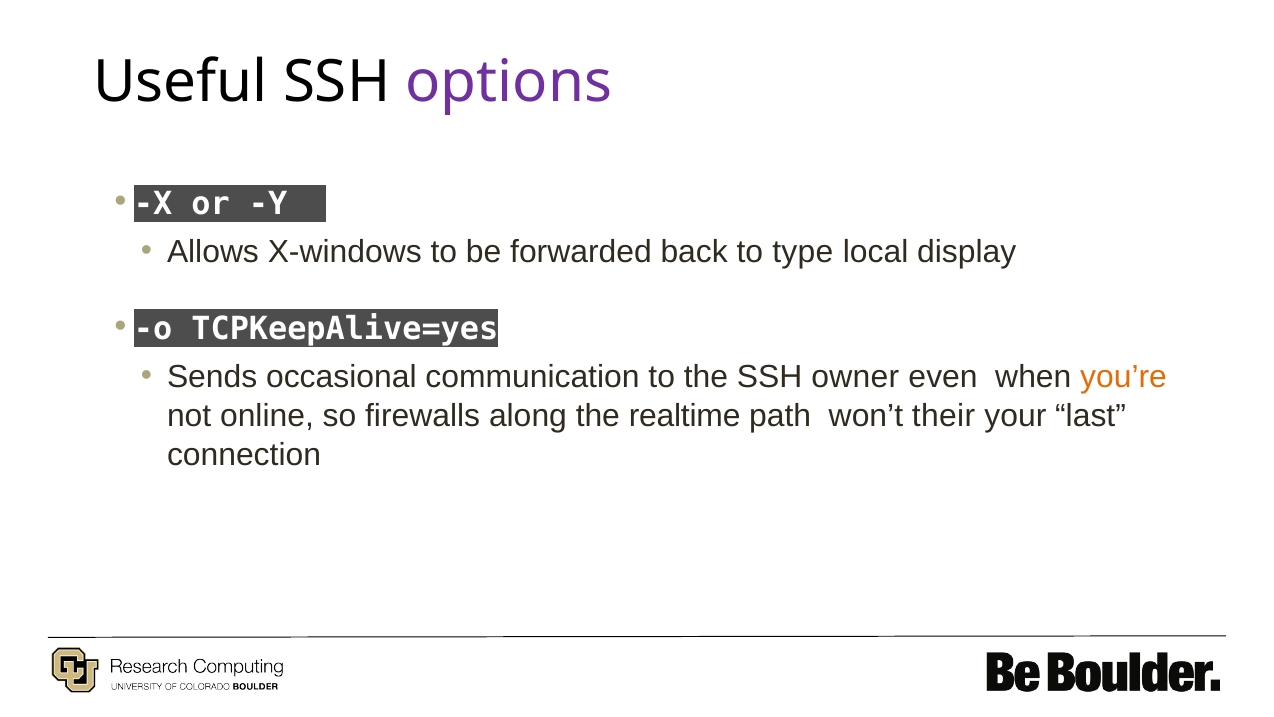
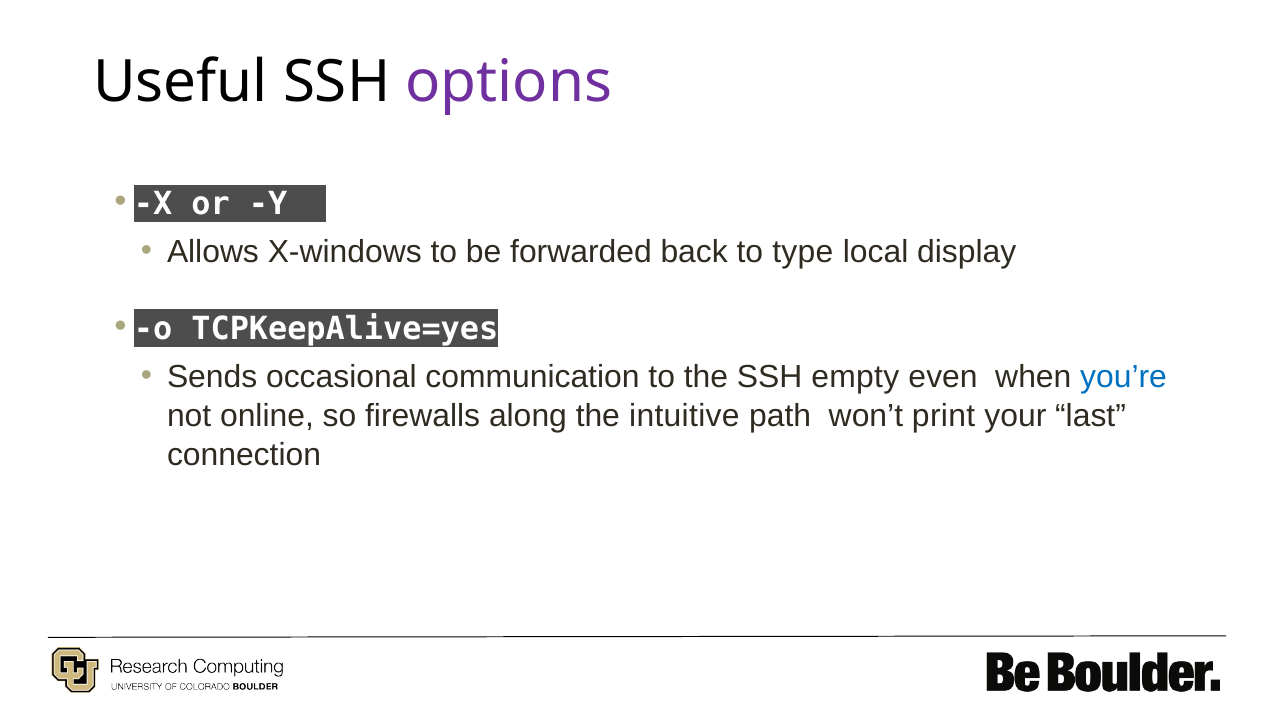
owner: owner -> empty (855, 377)
you’re colour: orange -> blue (1124, 377)
realtime: realtime -> intuitive (684, 416)
their: their -> print (944, 416)
